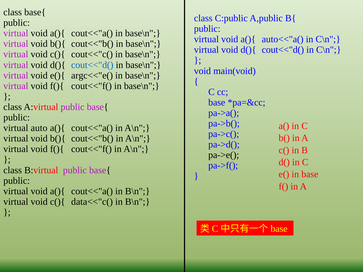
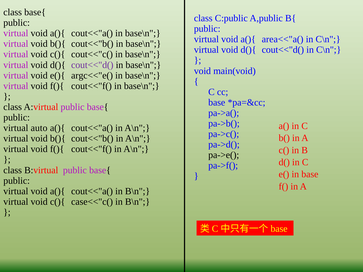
auto<<"a(: auto<<"a( -> area<<"a( (283, 39)
cout<<"d( colour: blue -> purple (92, 65)
data<<"c(: data<<"c( -> case<<"c( (92, 202)
